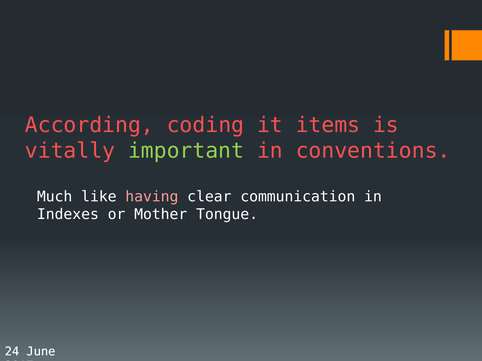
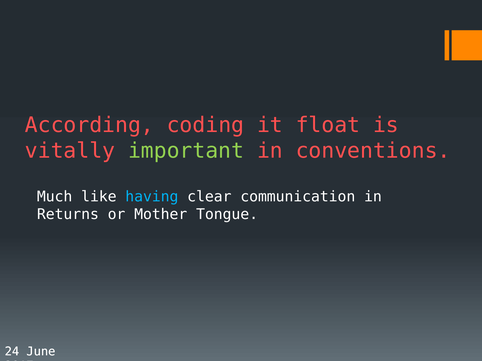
items: items -> float (328, 125)
having colour: pink -> light blue (152, 197)
Indexes: Indexes -> Returns (68, 215)
